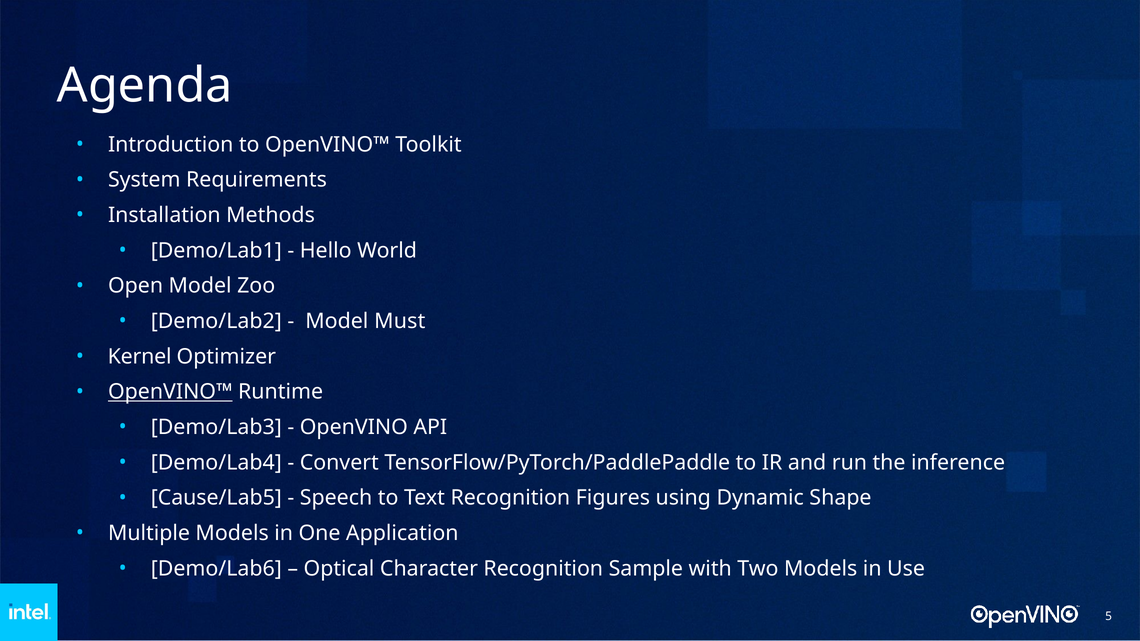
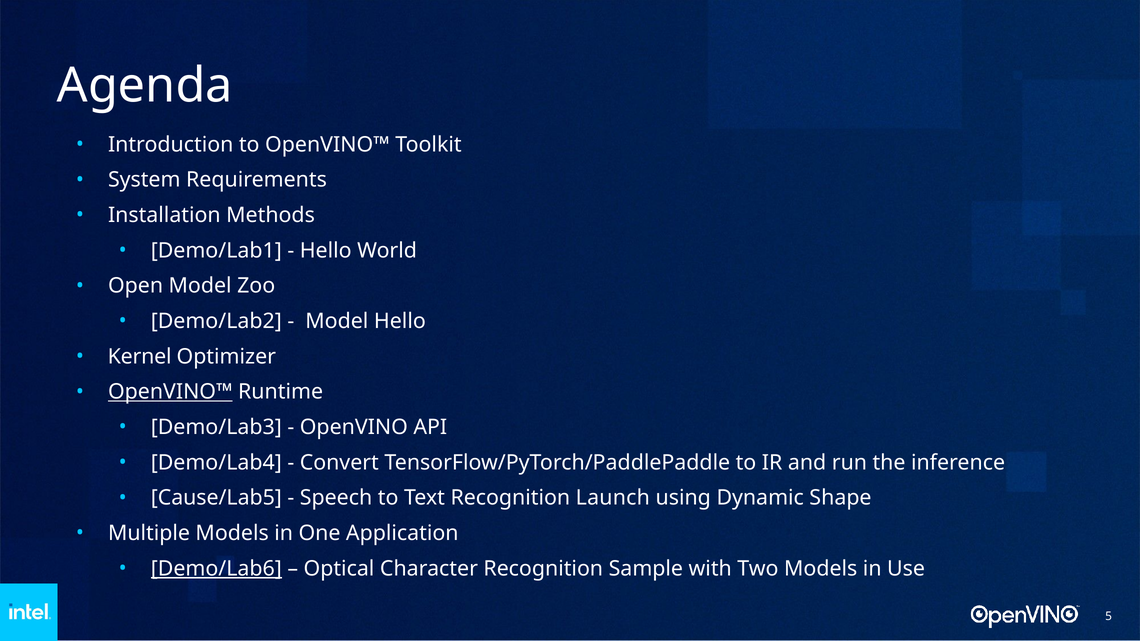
Model Must: Must -> Hello (400, 321)
Figures: Figures -> Launch (613, 498)
Demo/Lab6 underline: none -> present (216, 569)
